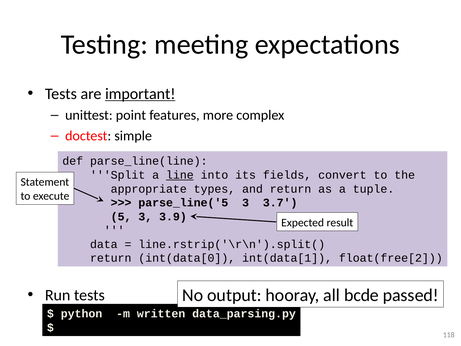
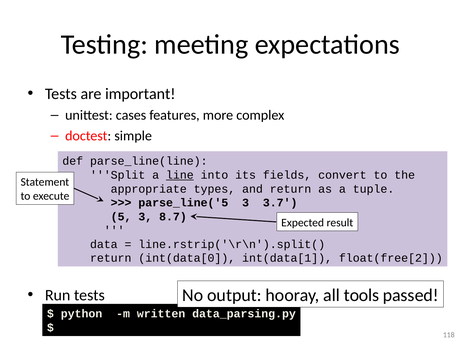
important underline: present -> none (140, 94)
point: point -> cases (131, 115)
3.9: 3.9 -> 8.7 (173, 216)
bcde: bcde -> tools (362, 295)
